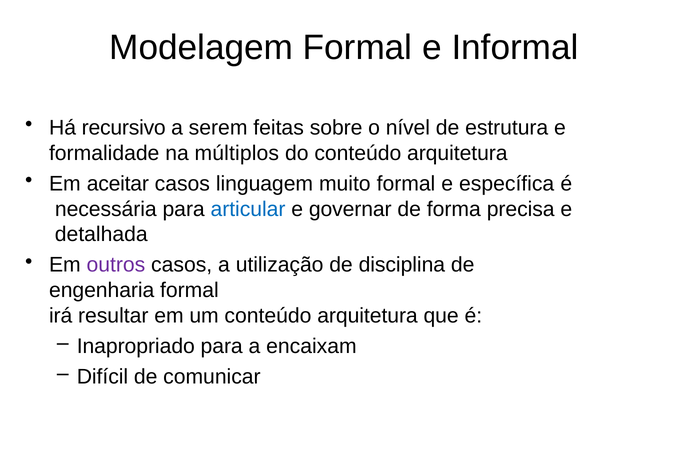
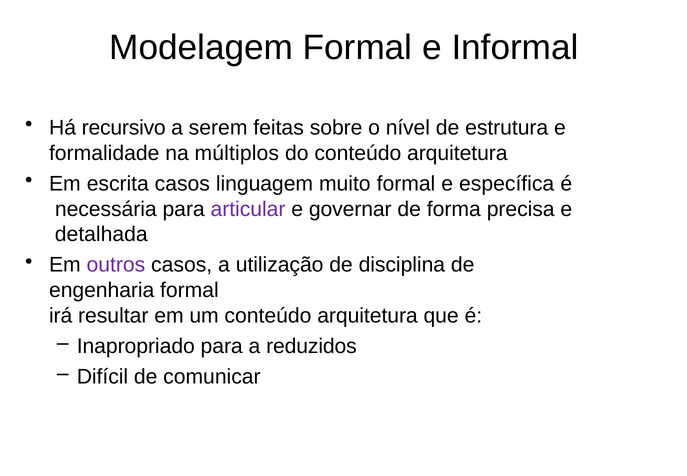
aceitar: aceitar -> escrita (118, 184)
articular colour: blue -> purple (248, 209)
encaixam: encaixam -> reduzidos (311, 346)
